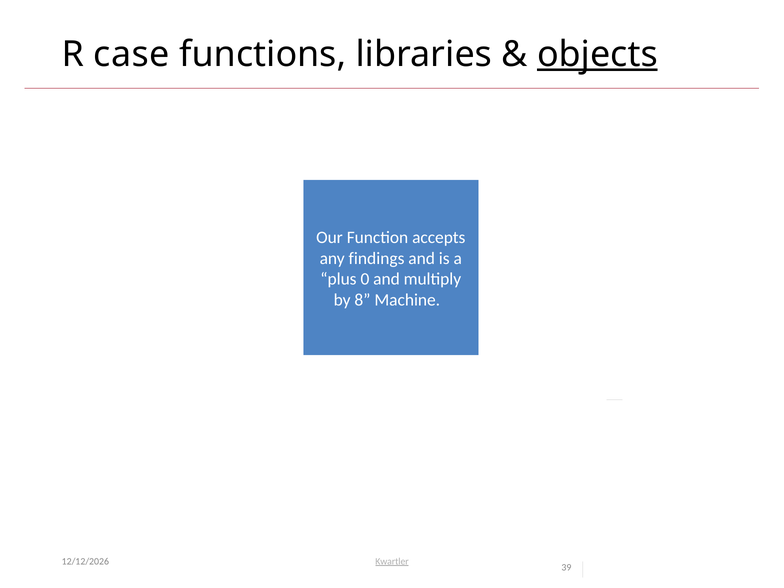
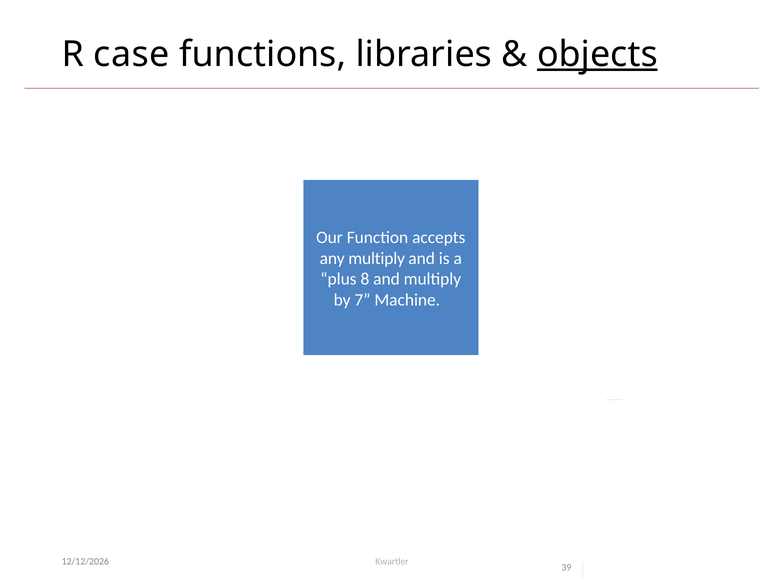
any findings: findings -> multiply (377, 258)
0: 0 -> 8 (365, 279)
8: 8 -> 7 (362, 300)
Kwartler underline: present -> none (392, 561)
